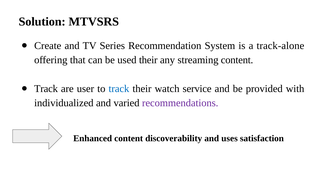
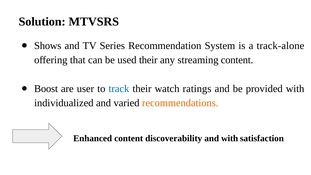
Create: Create -> Shows (48, 46)
Track: Track -> Boost (46, 89)
service: service -> ratings (197, 89)
recommendations colour: purple -> orange (180, 103)
and uses: uses -> with (230, 138)
